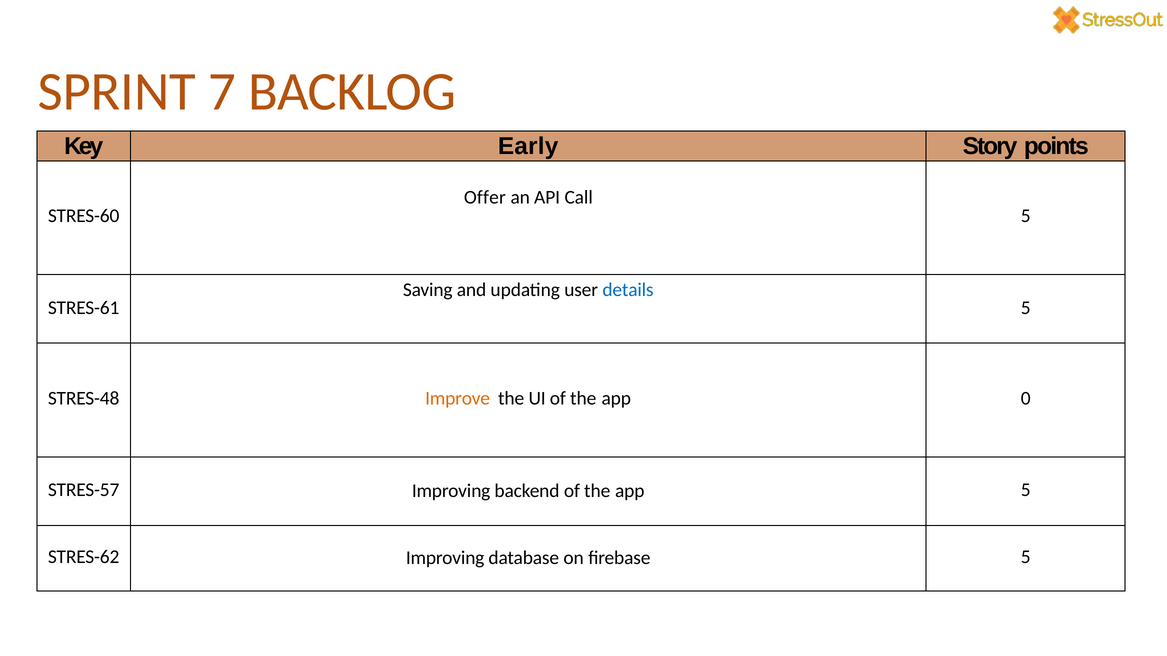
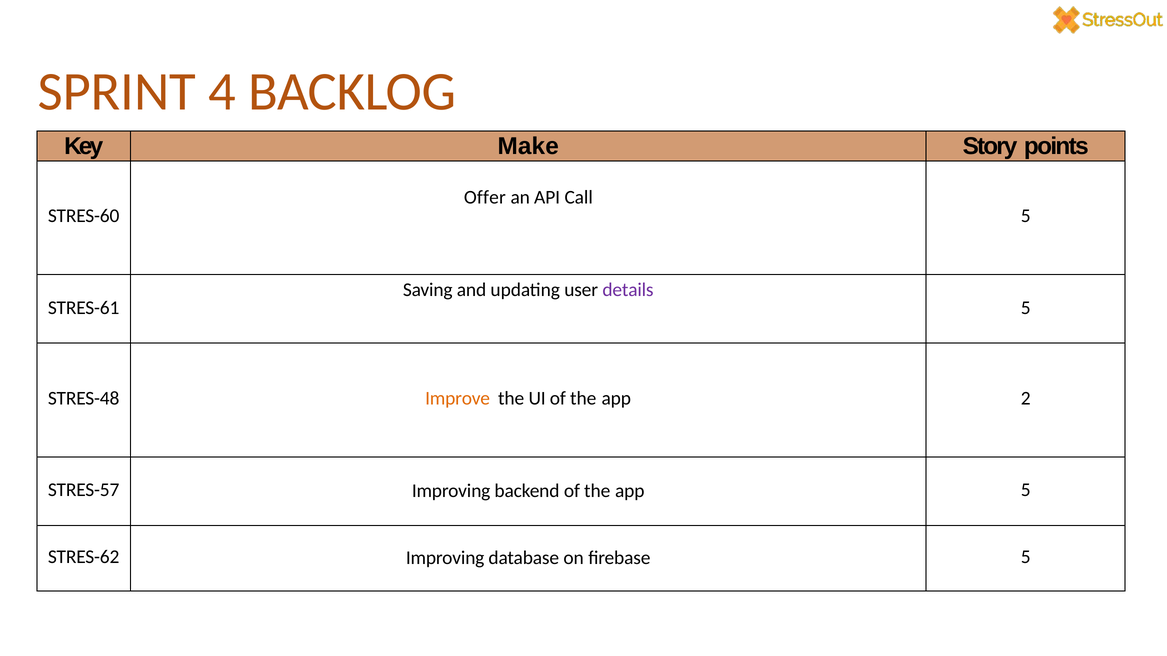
7: 7 -> 4 (222, 92)
Early: Early -> Make (528, 146)
details colour: blue -> purple (628, 290)
0: 0 -> 2 (1026, 398)
